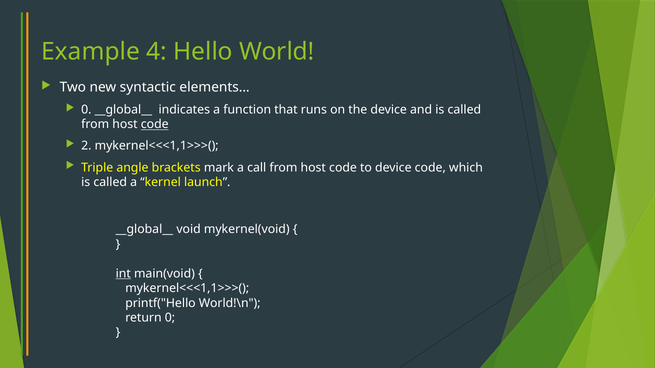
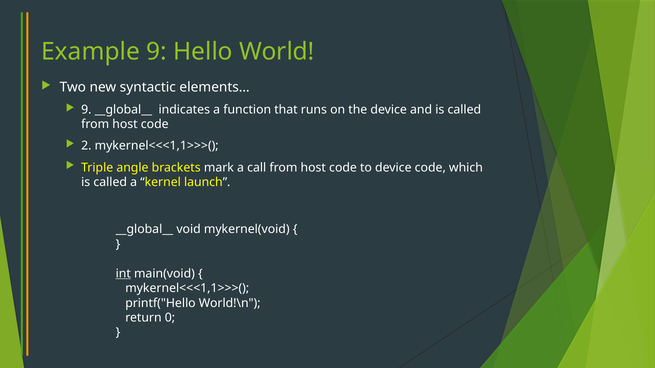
Example 4: 4 -> 9 (157, 52)
0: 0 -> 9 (86, 110)
code underline: present -> none (155, 125)
